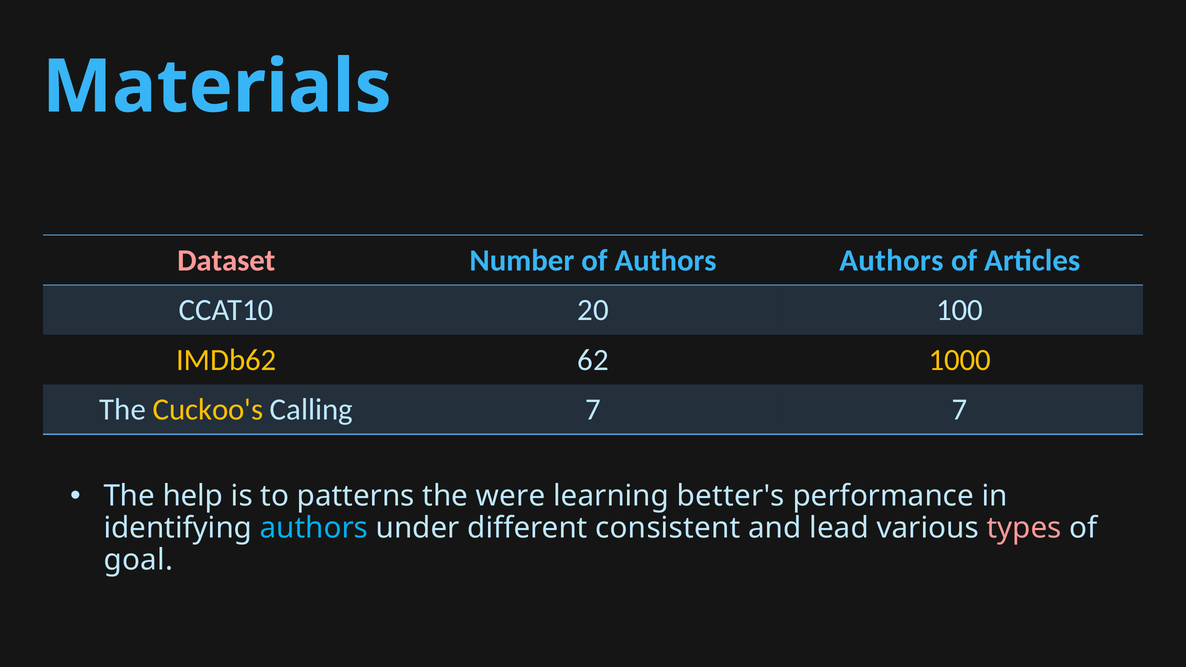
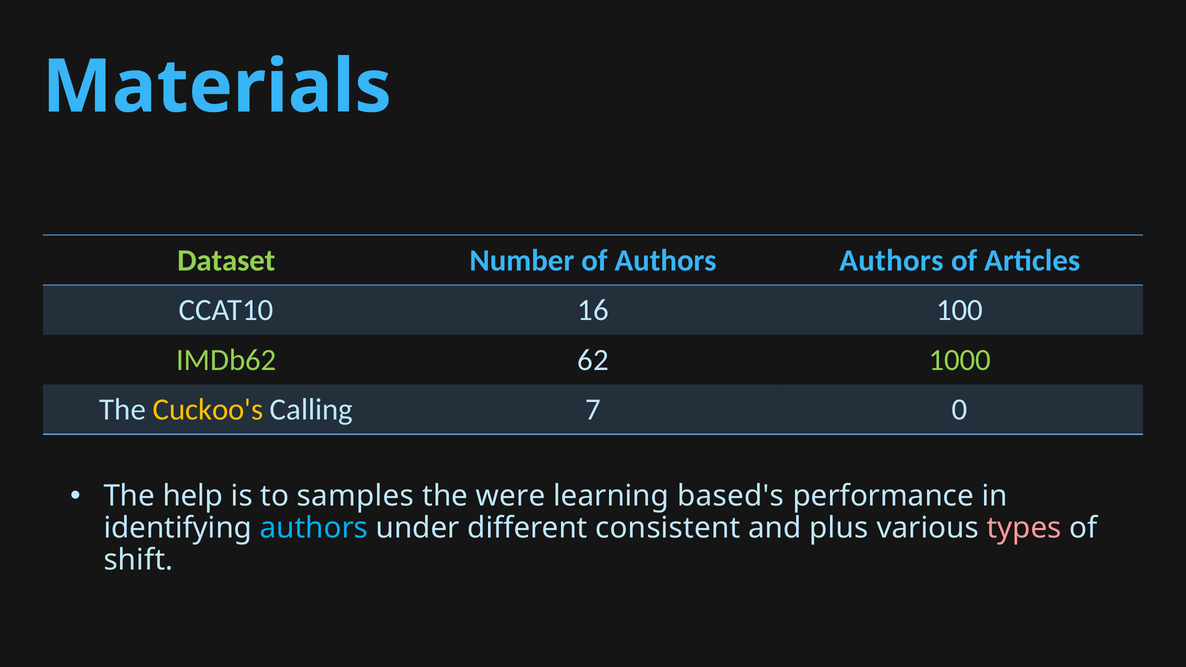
Dataset colour: pink -> light green (226, 260)
20: 20 -> 16 (593, 310)
IMDb62 colour: yellow -> light green (226, 360)
1000 colour: yellow -> light green (960, 360)
7 7: 7 -> 0 (960, 410)
patterns: patterns -> samples (356, 496)
better's: better's -> based's (731, 496)
lead: lead -> plus (839, 528)
goal: goal -> shift (138, 560)
